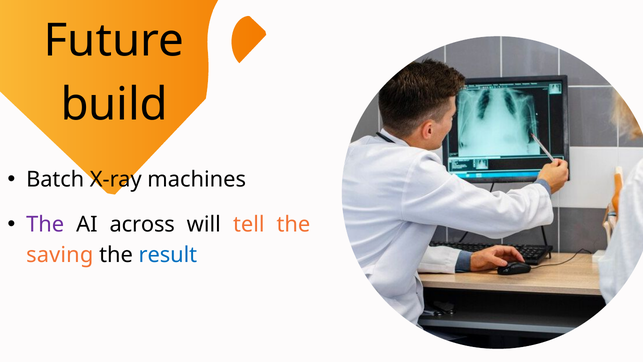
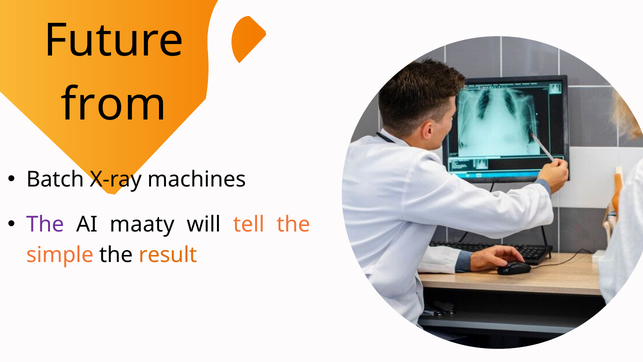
build: build -> from (114, 105)
across: across -> maaty (142, 224)
saving: saving -> simple (60, 255)
result colour: blue -> orange (168, 255)
